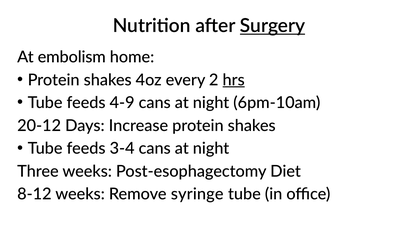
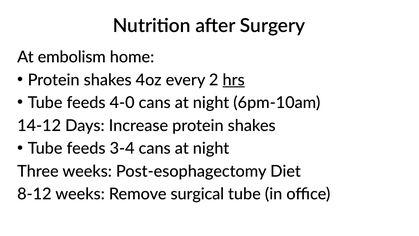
Surgery underline: present -> none (273, 26)
4-9: 4-9 -> 4-0 (122, 103)
20-12: 20-12 -> 14-12 (39, 126)
syringe: syringe -> surgical (197, 194)
